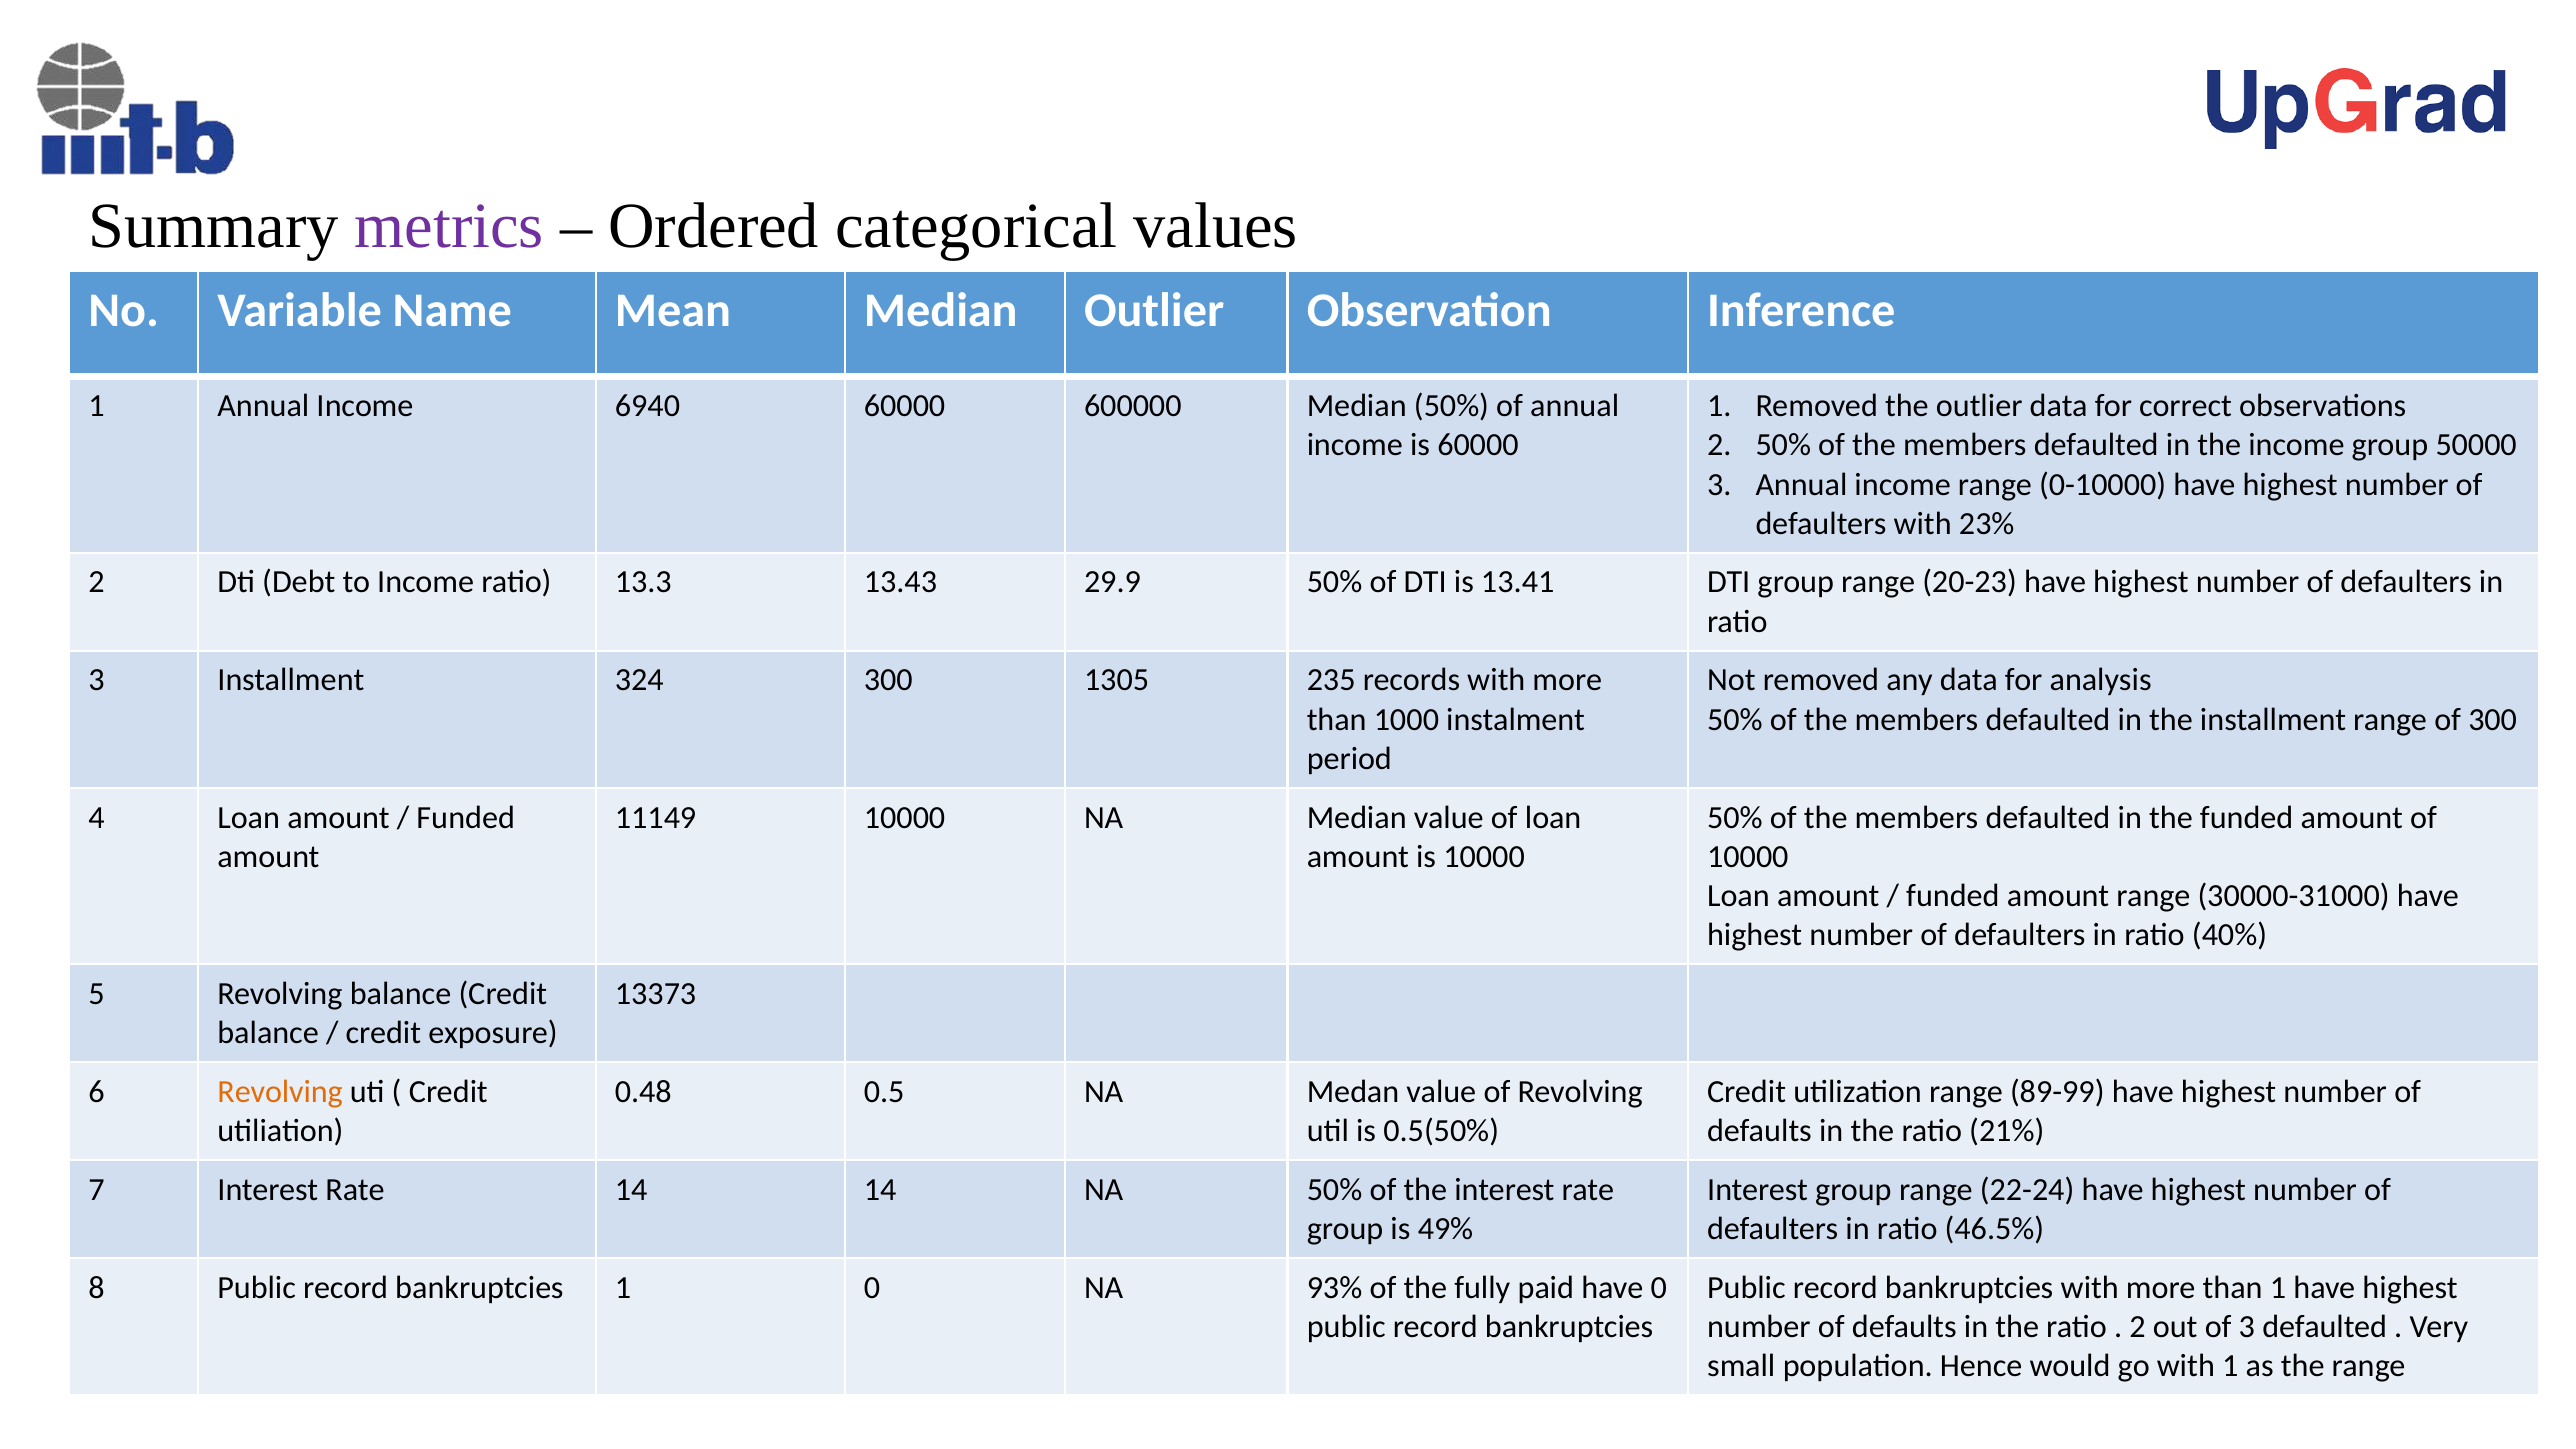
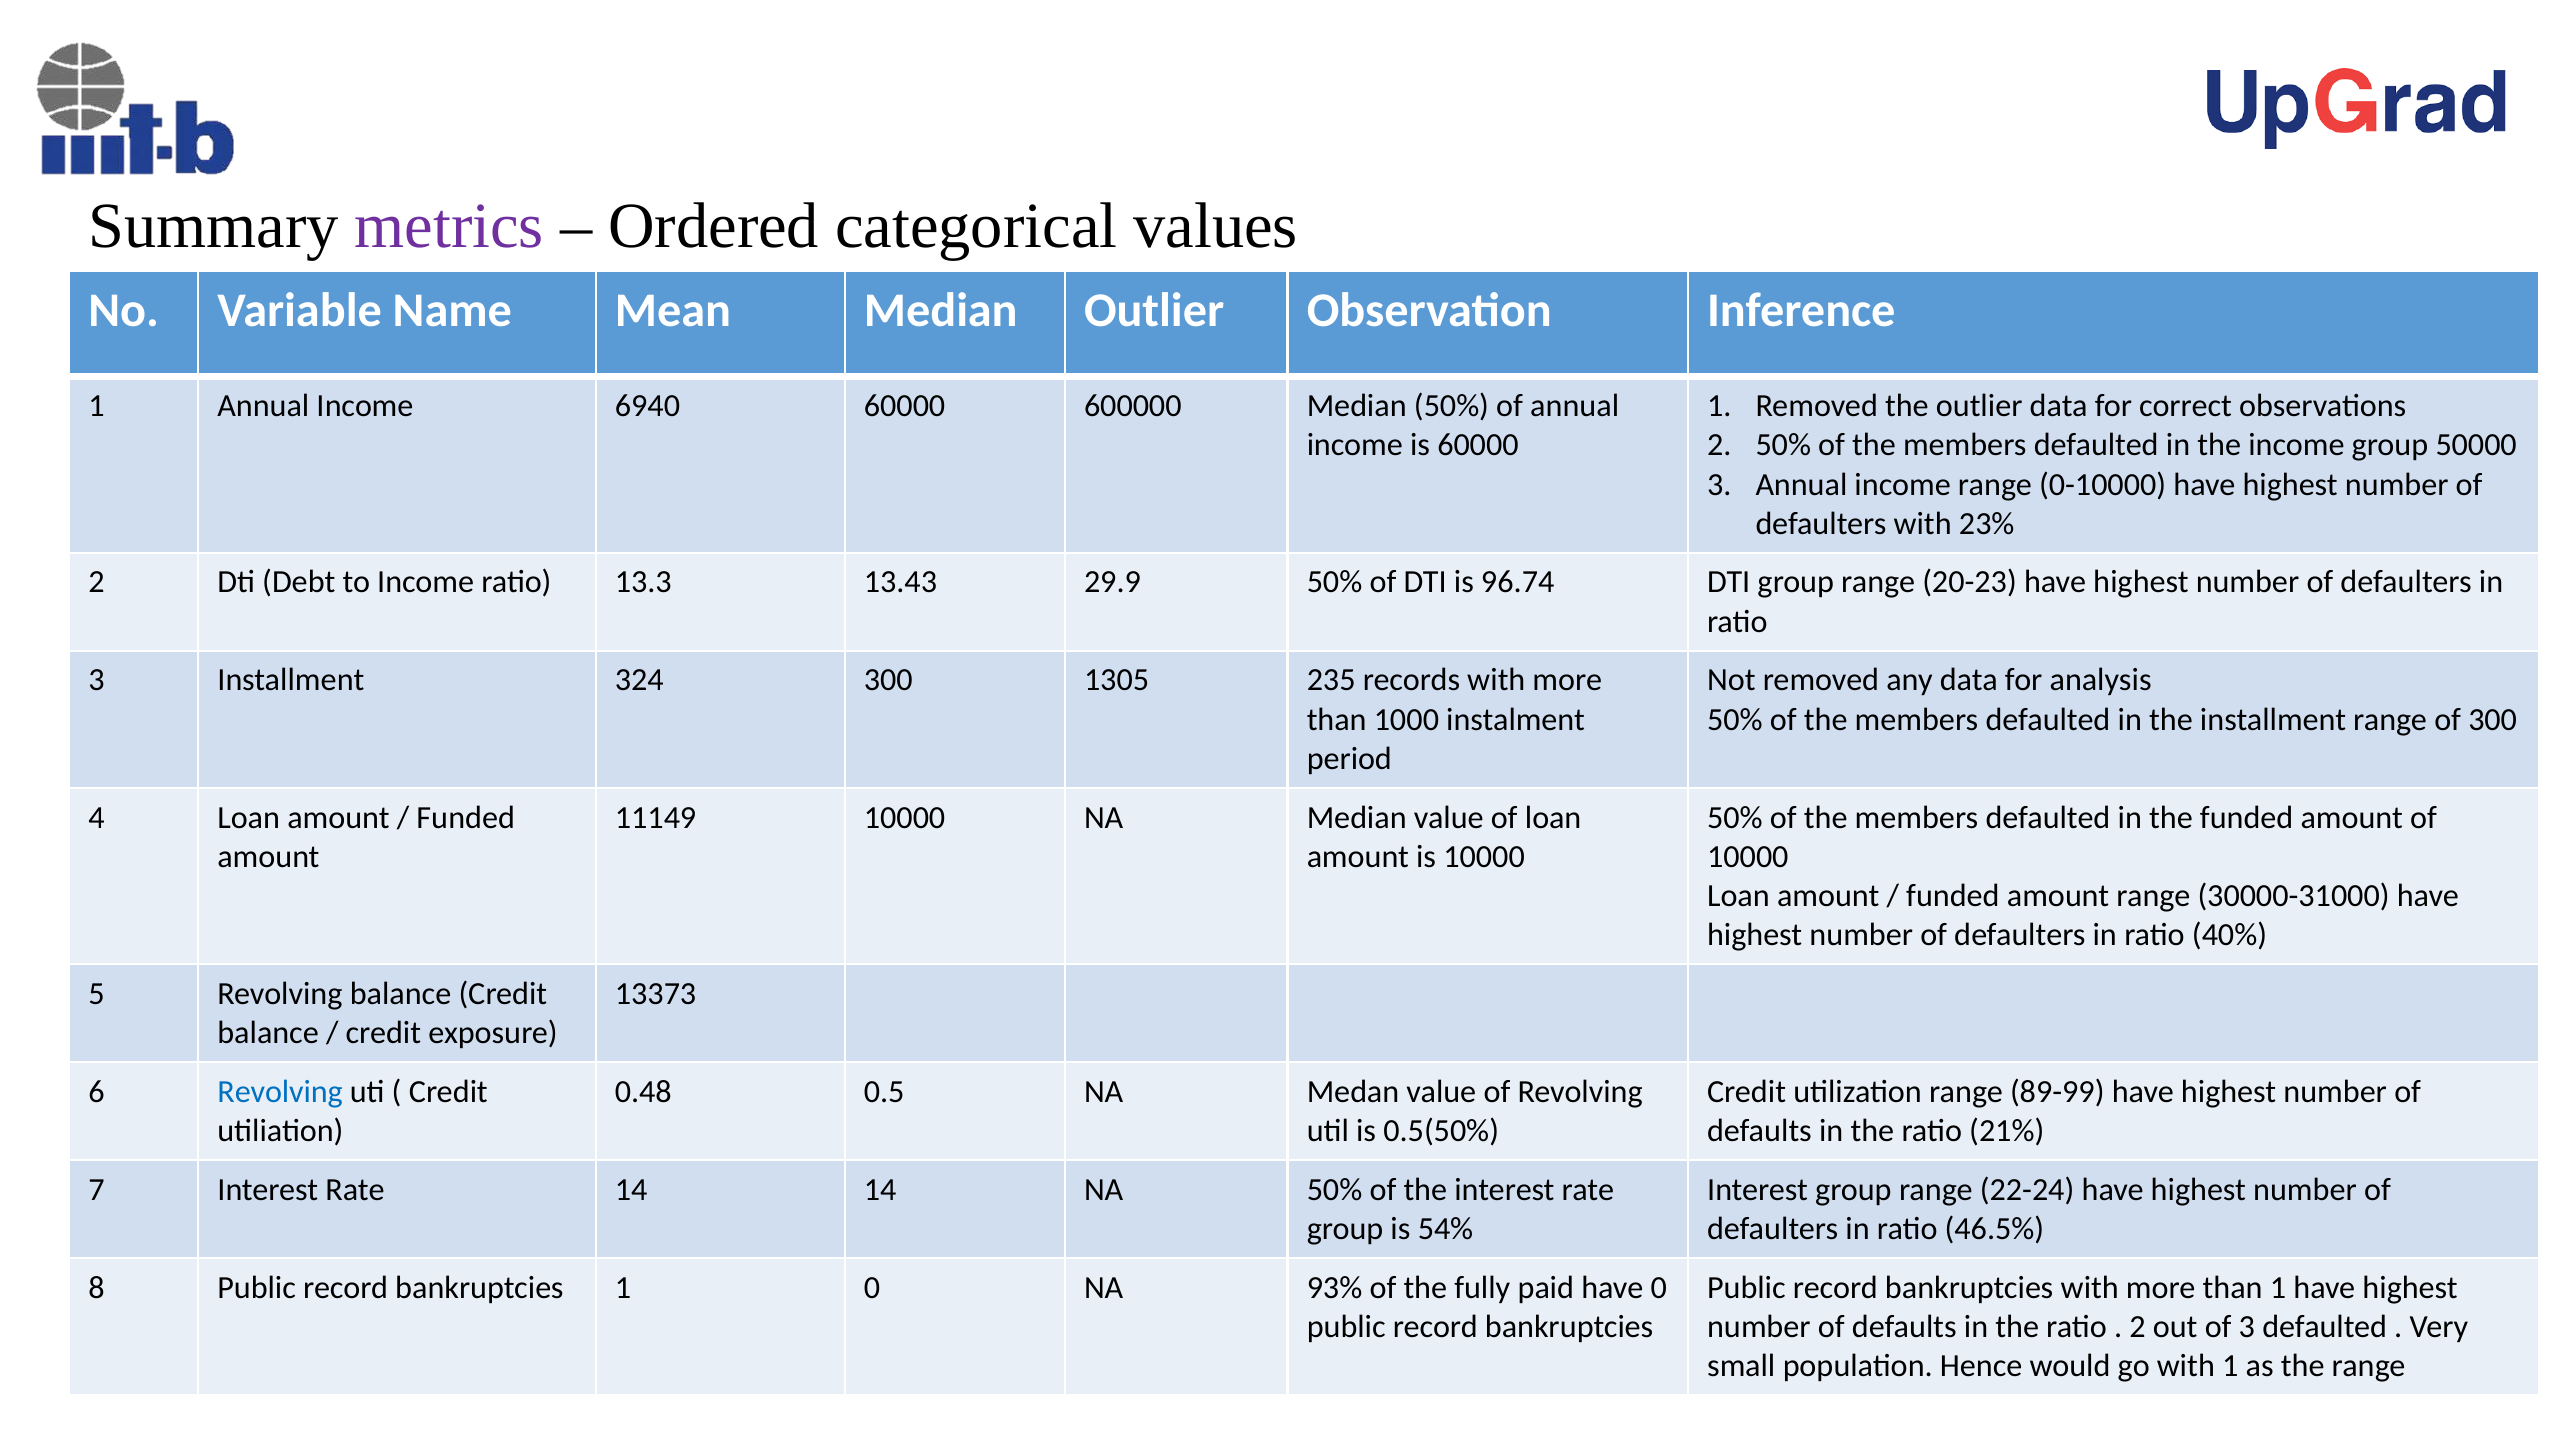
13.41: 13.41 -> 96.74 (1518, 582)
Revolving colour: orange -> blue (280, 1092)
49%: 49% -> 54% (1445, 1229)
